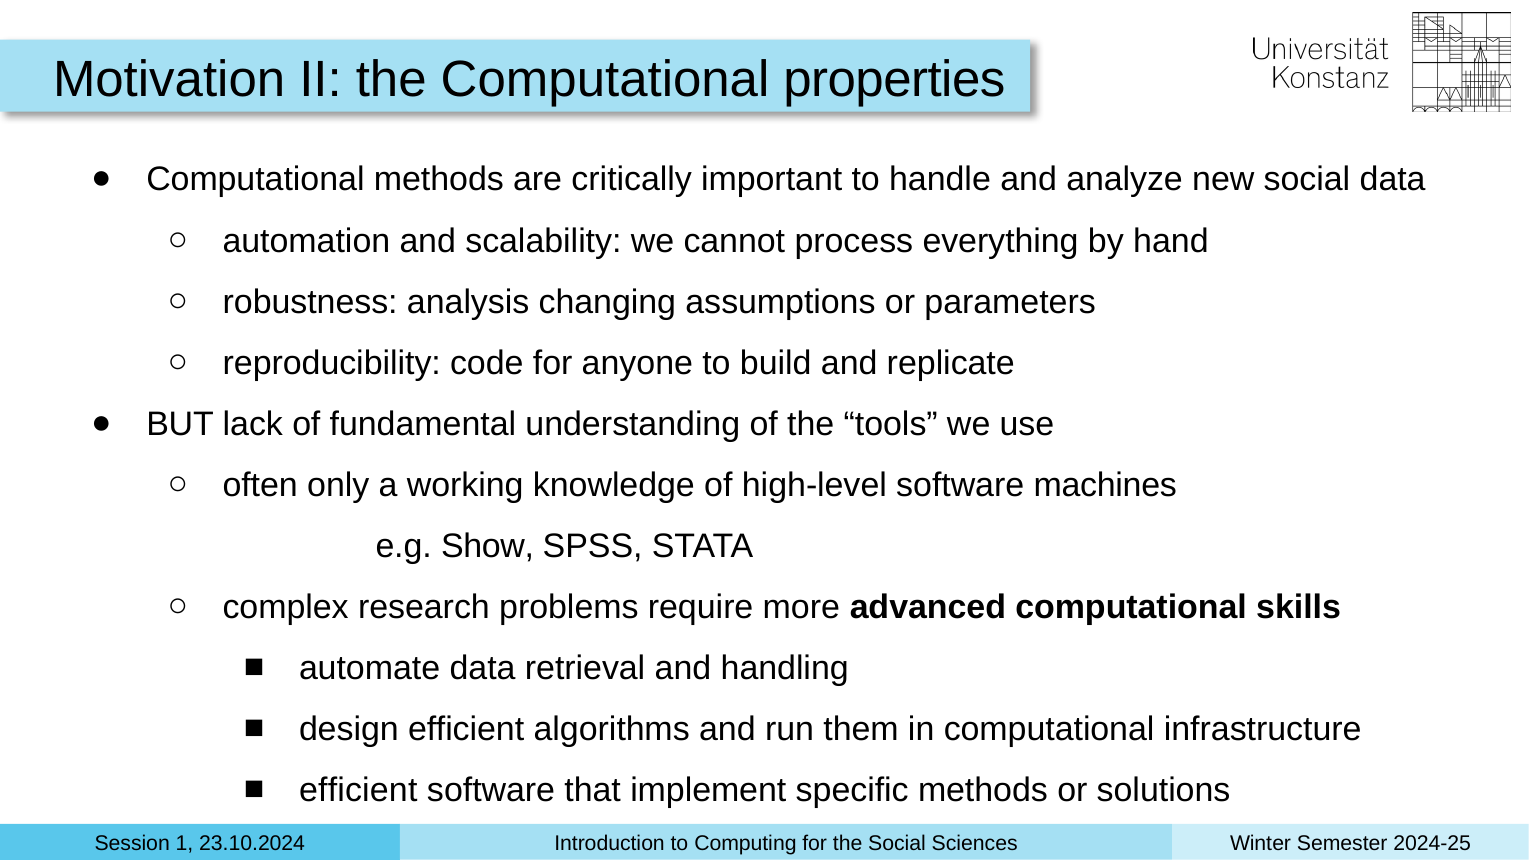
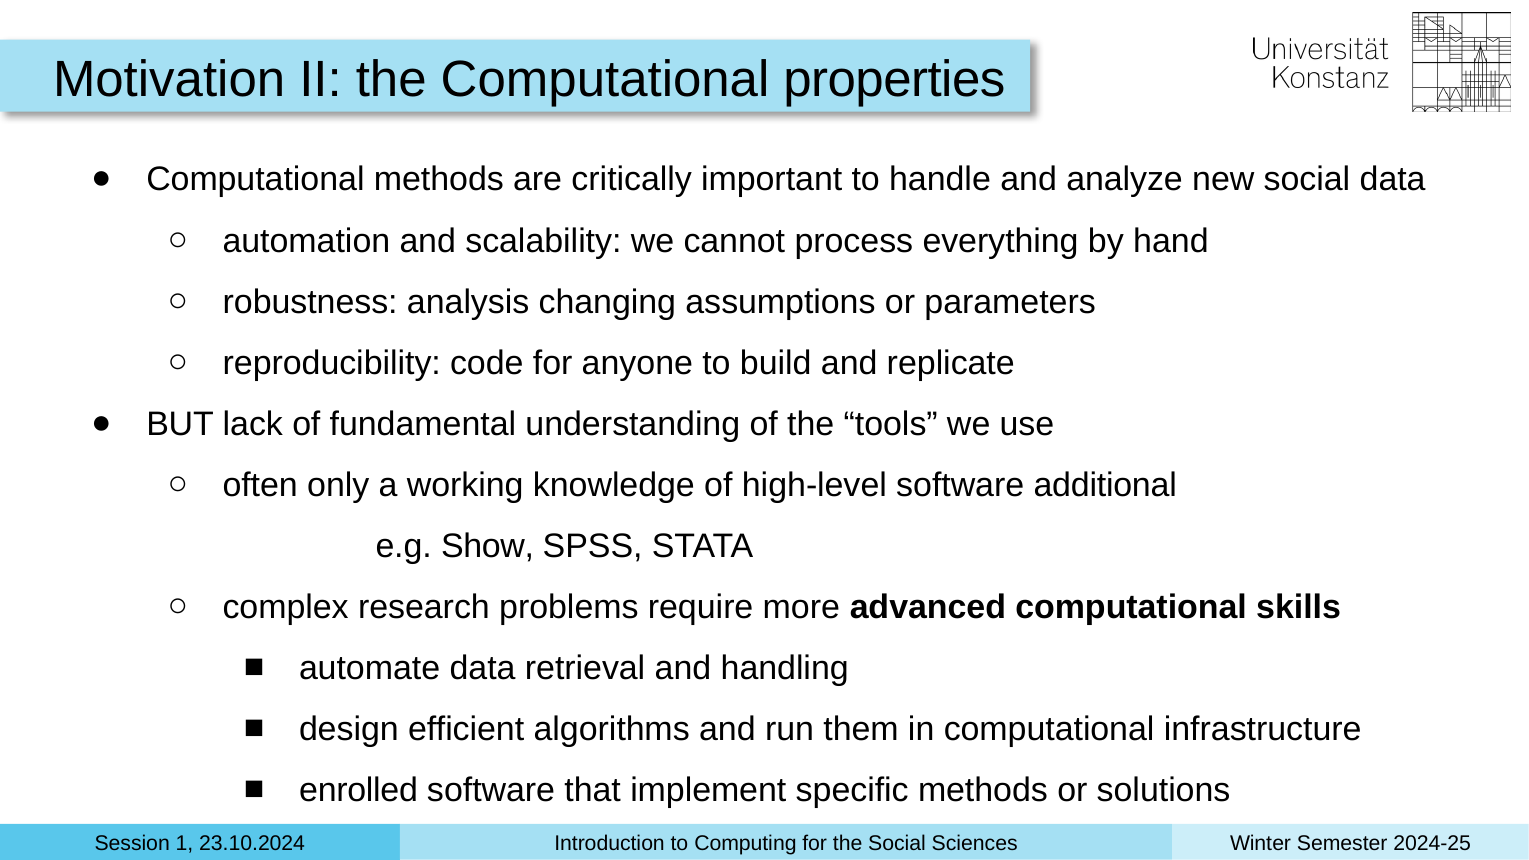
machines: machines -> additional (1105, 485)
efficient: efficient -> enrolled (359, 791)
